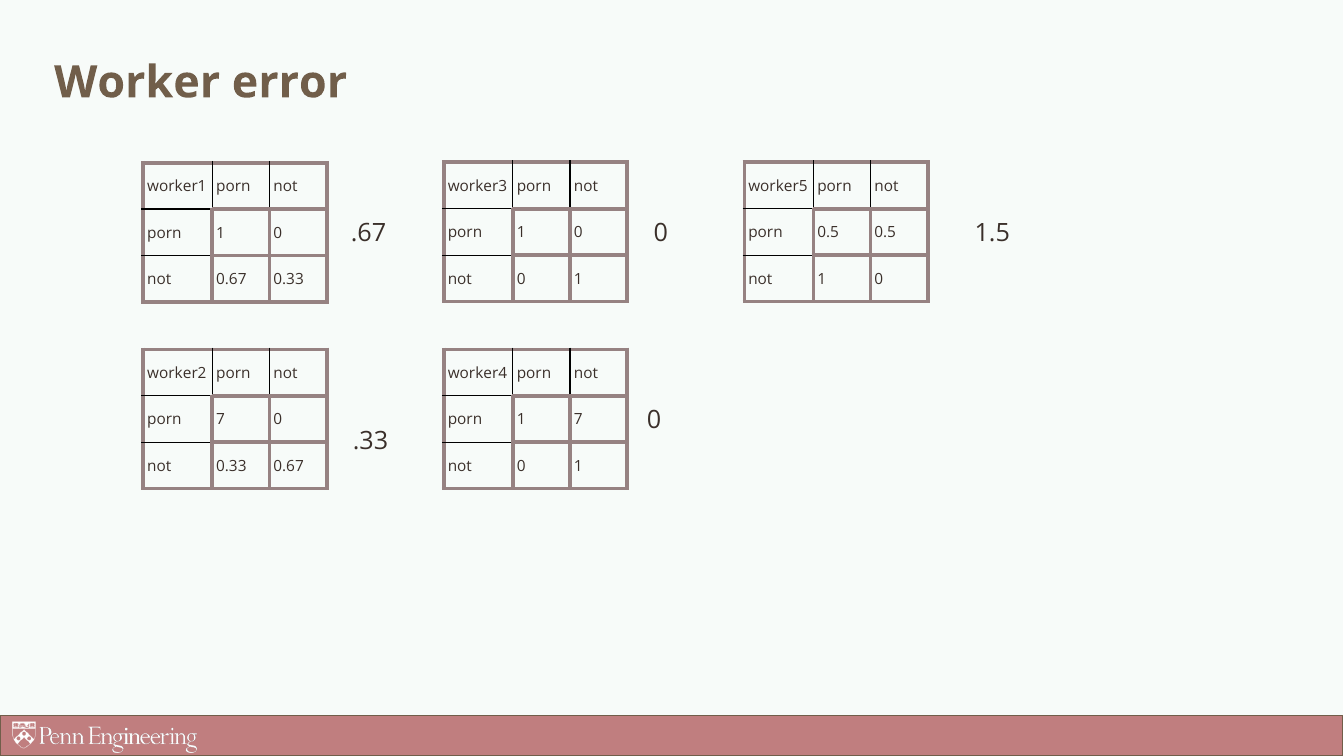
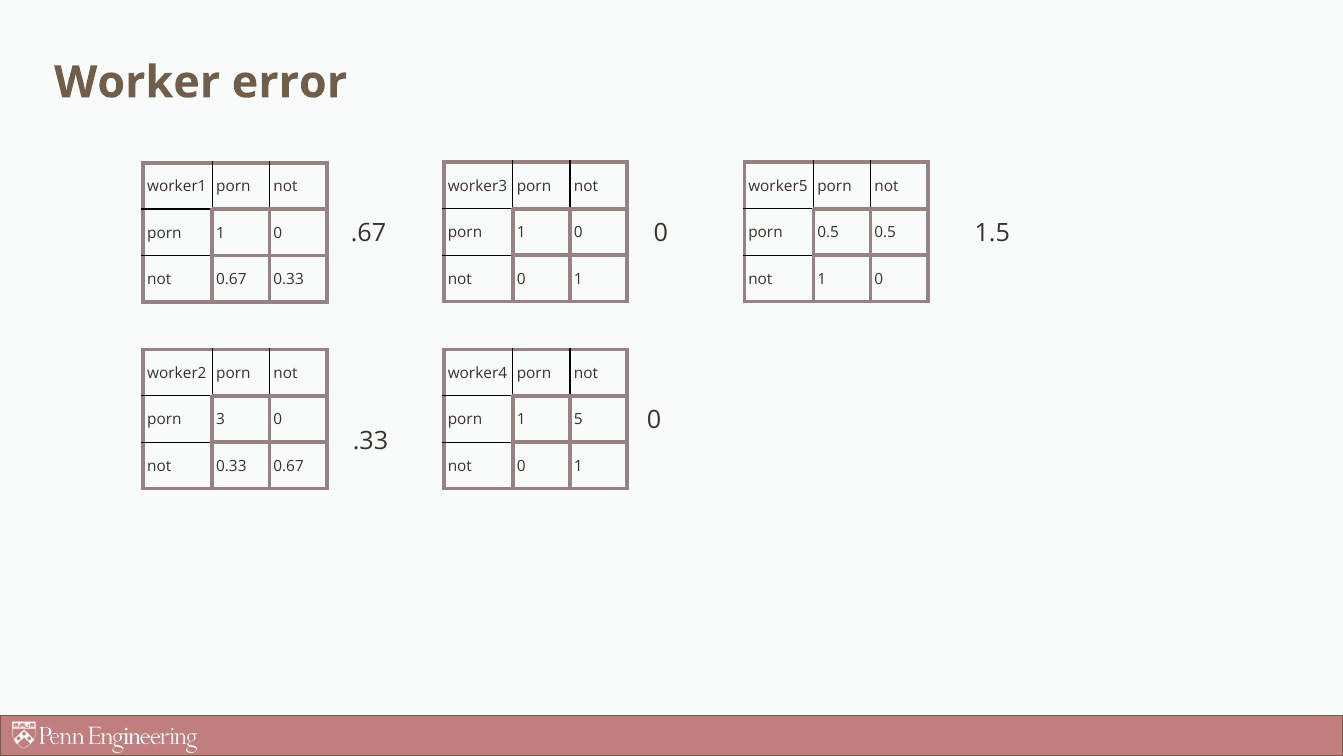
porn 7: 7 -> 3 (221, 420)
1 7: 7 -> 5 (578, 420)
